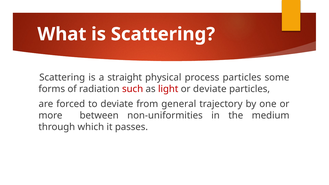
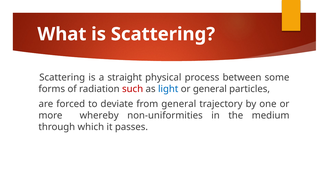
process particles: particles -> between (242, 78)
light colour: red -> blue (168, 89)
or deviate: deviate -> general (210, 89)
between: between -> whereby (99, 116)
